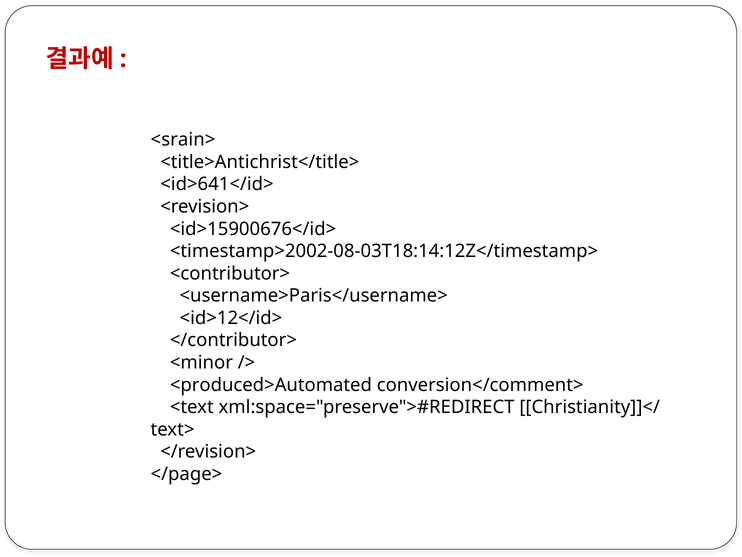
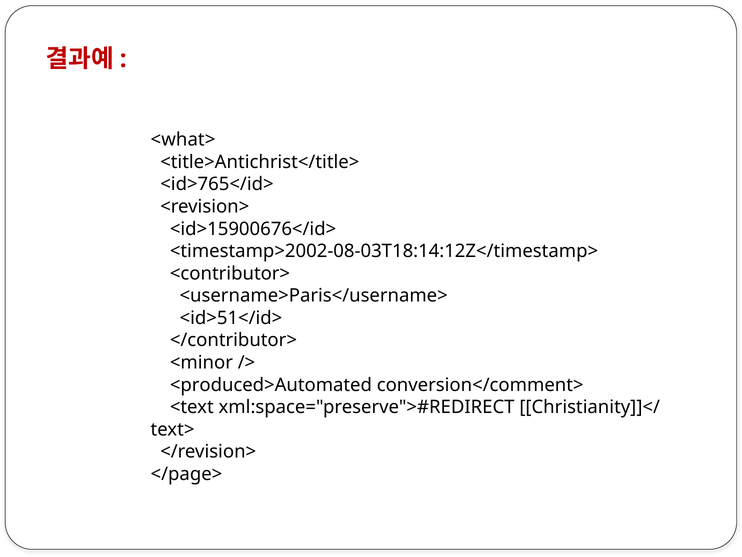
<srain>: <srain> -> <what> (183, 140)
<id>641</id>: <id>641</id> -> <id>765</id> (217, 184)
<id>12</id>: <id>12</id> -> <id>51</id> (231, 318)
